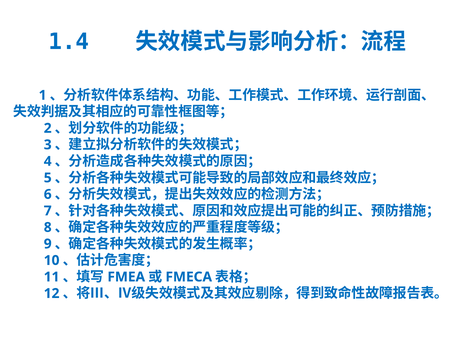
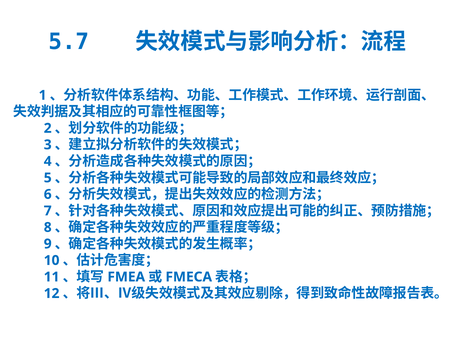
1.4: 1.4 -> 5.7 (69, 42)
